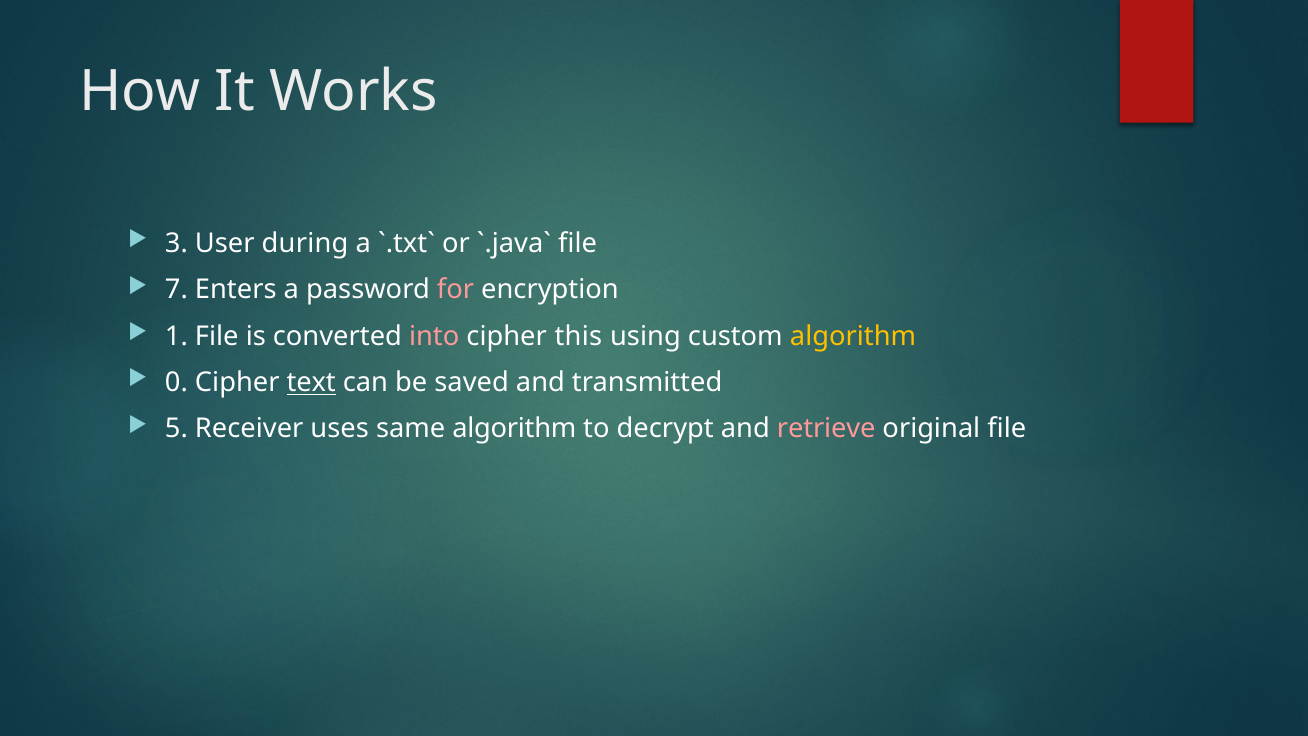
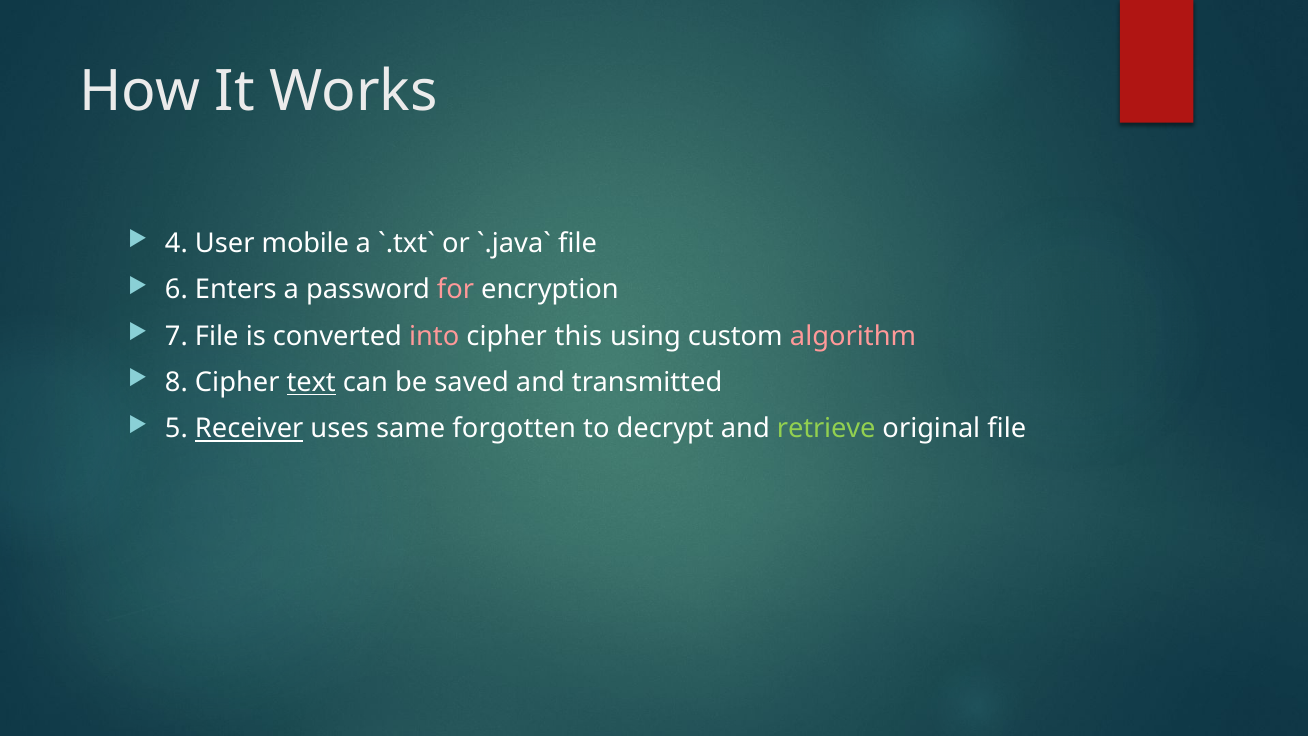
3: 3 -> 4 (176, 243)
during: during -> mobile (305, 243)
7: 7 -> 6 (176, 290)
1: 1 -> 7 (176, 336)
algorithm colour: yellow -> pink (853, 336)
0: 0 -> 8 (176, 382)
Receiver underline: none -> present (249, 429)
same algorithm: algorithm -> forgotten (514, 429)
retrieve colour: pink -> light green (826, 429)
